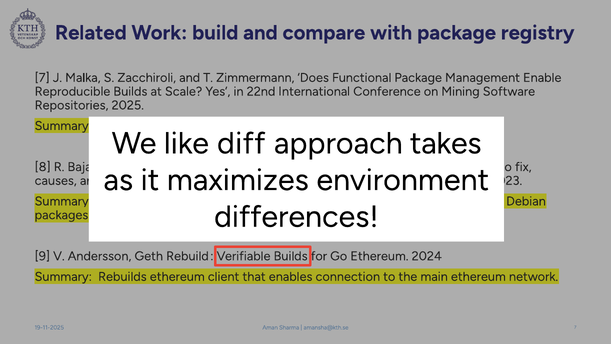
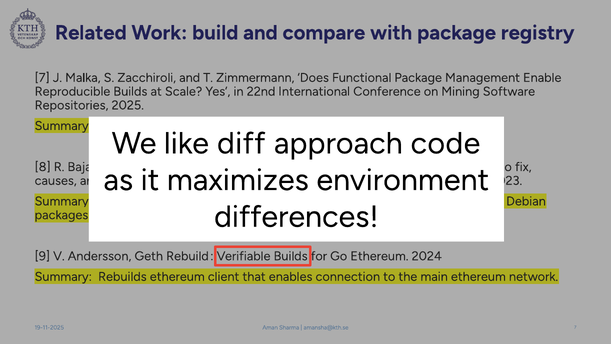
approach takes: takes -> code (445, 143)
